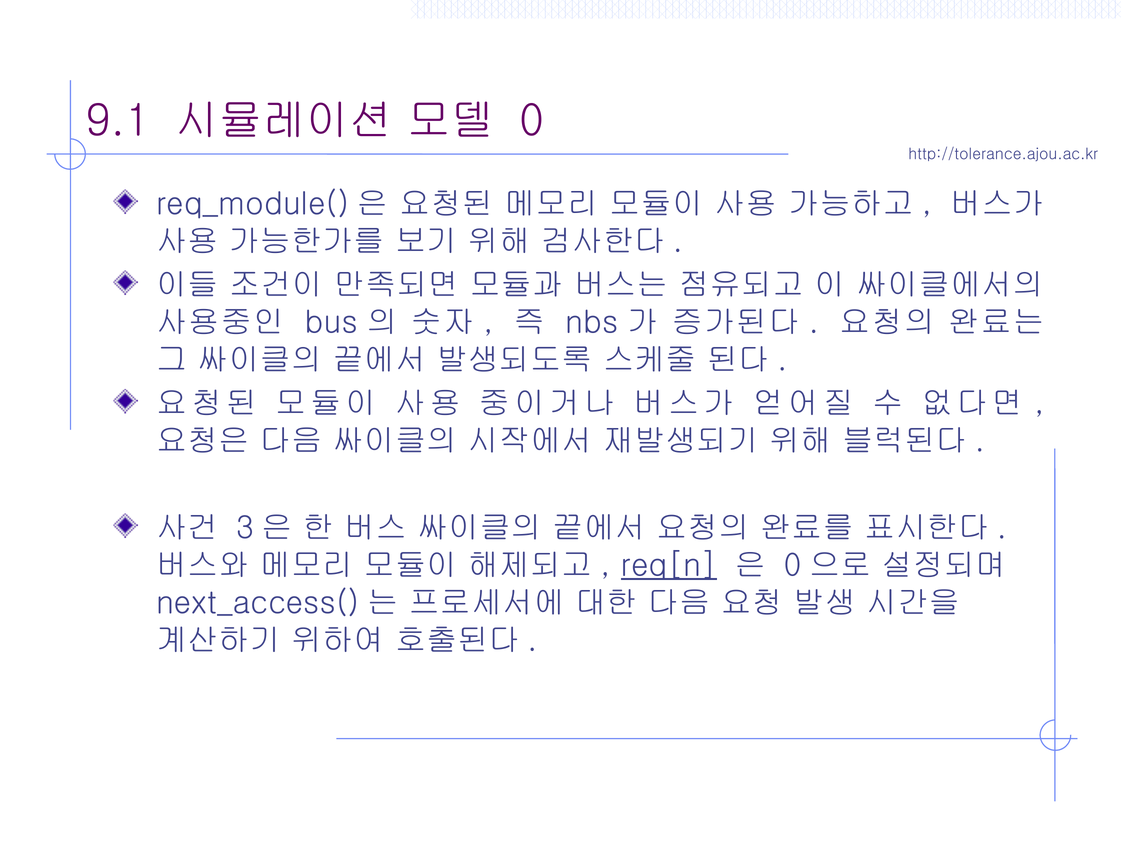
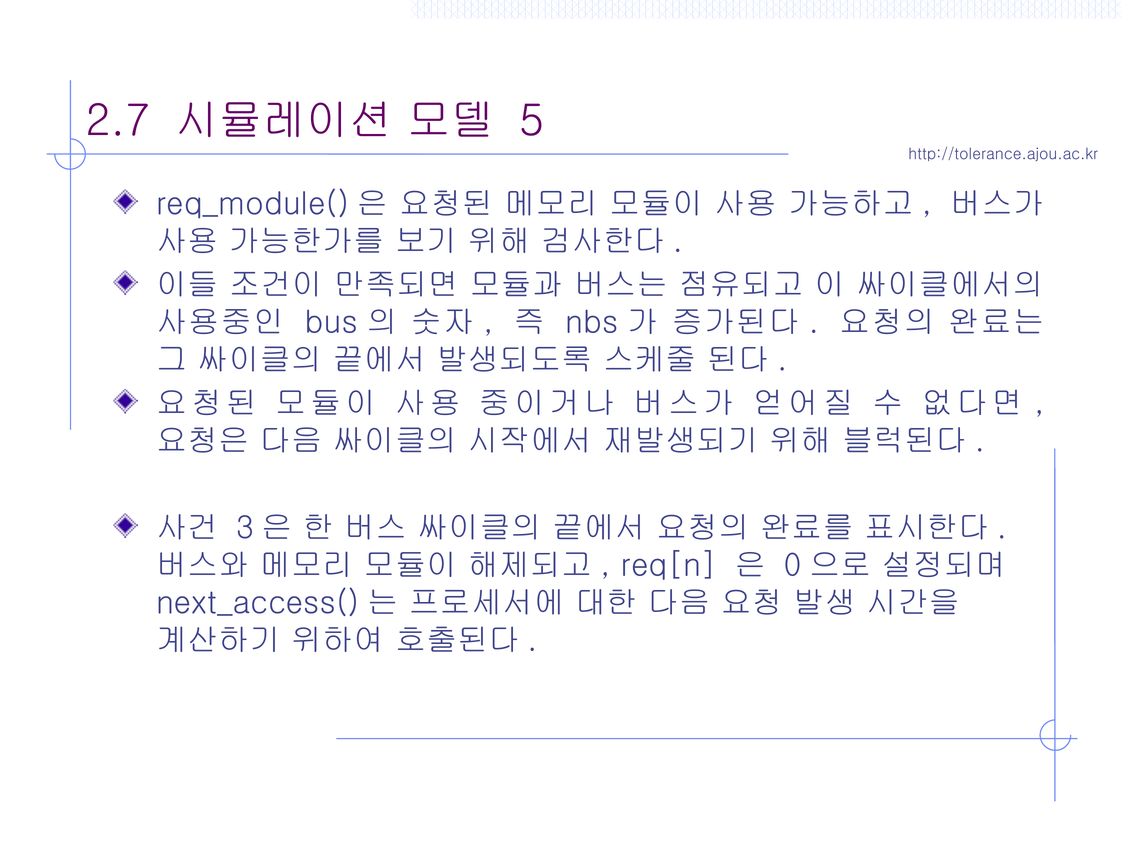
9.1: 9.1 -> 2.7 (118, 121)
0: 0 -> 5 (532, 121)
req[n underline: present -> none (669, 565)
